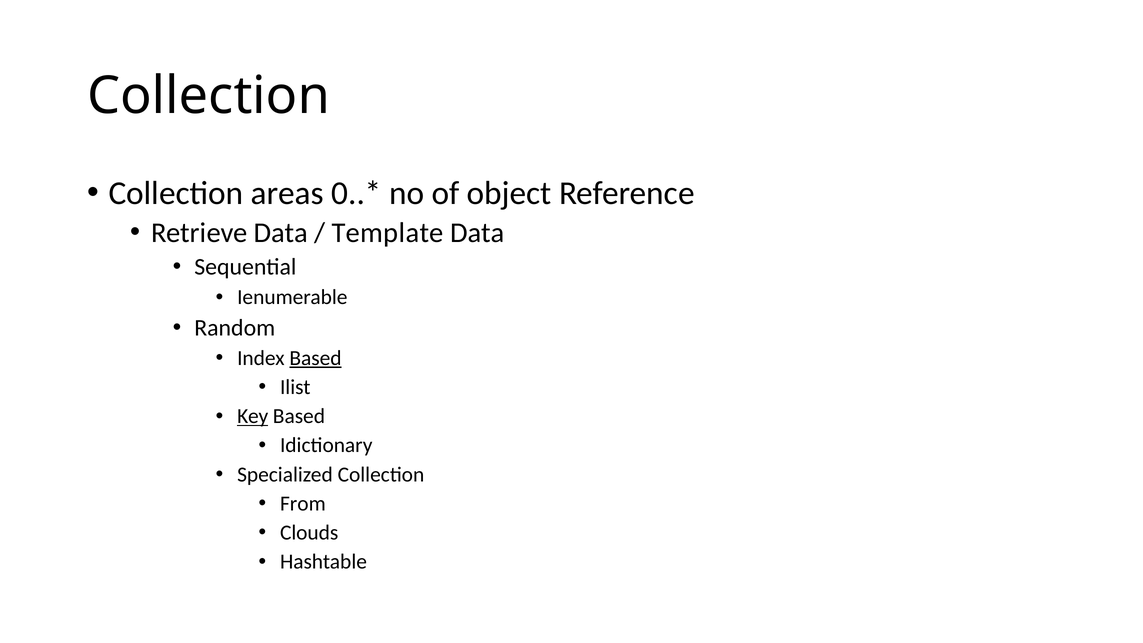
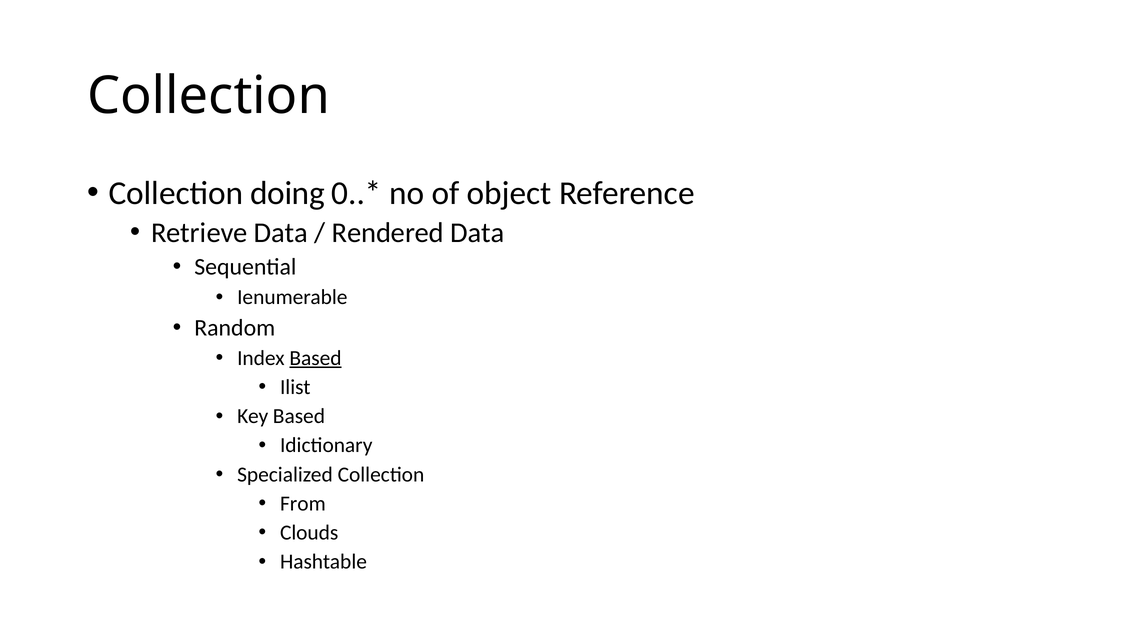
areas: areas -> doing (287, 193)
Template: Template -> Rendered (388, 233)
Key underline: present -> none (253, 416)
